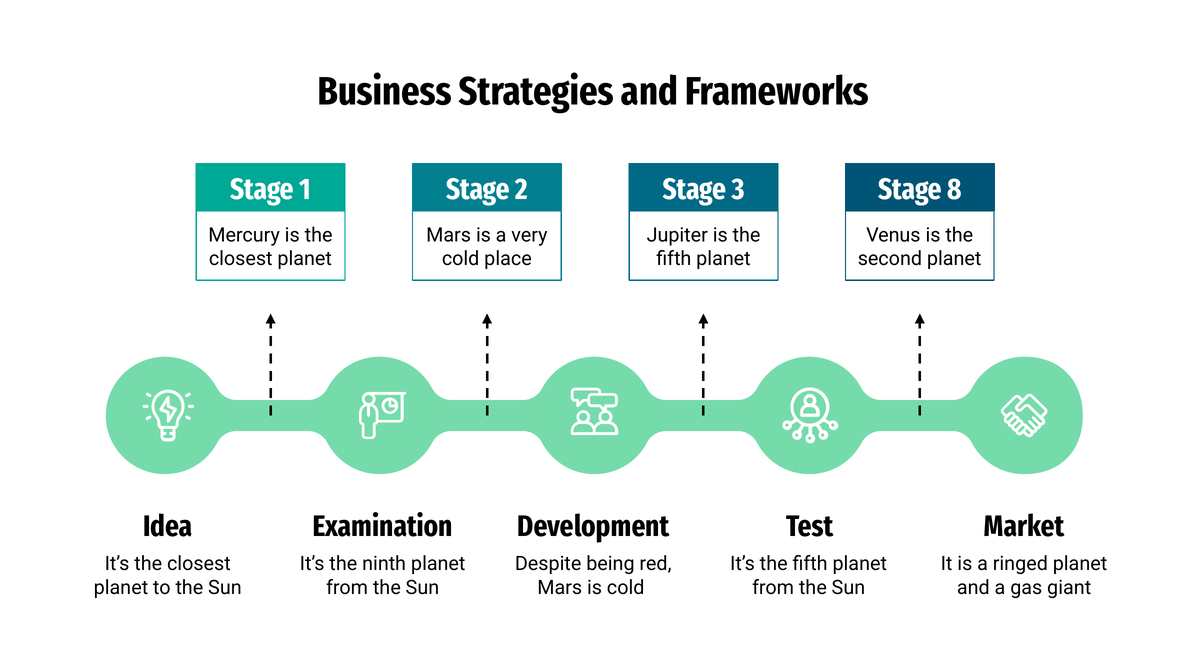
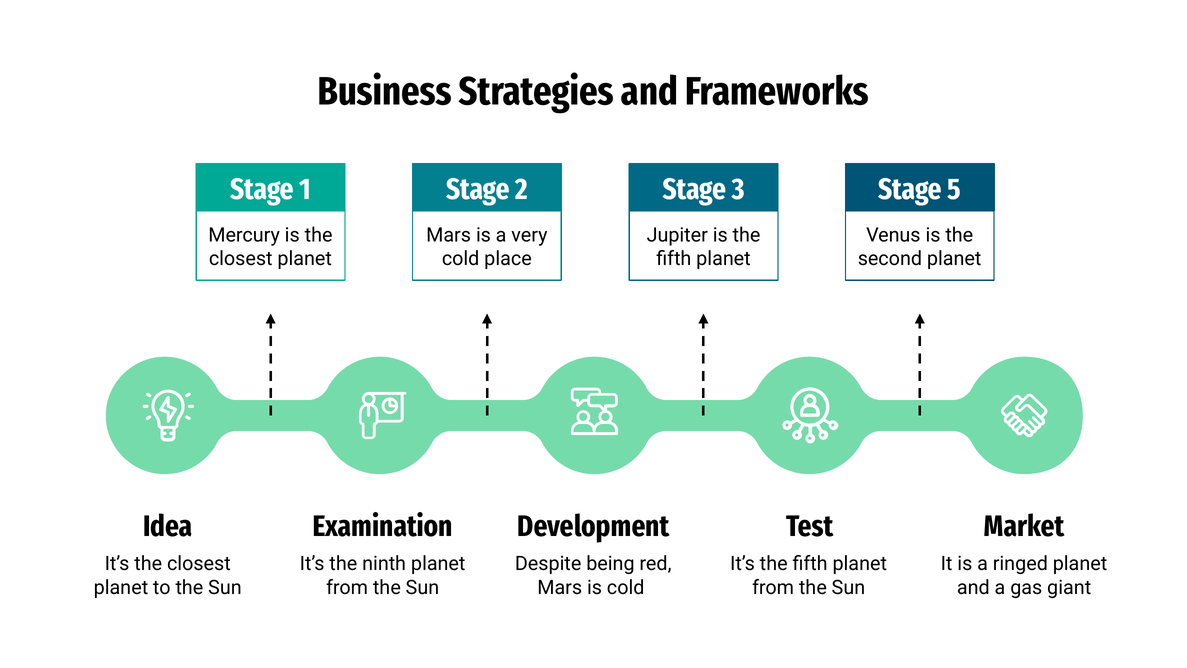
8: 8 -> 5 (954, 189)
